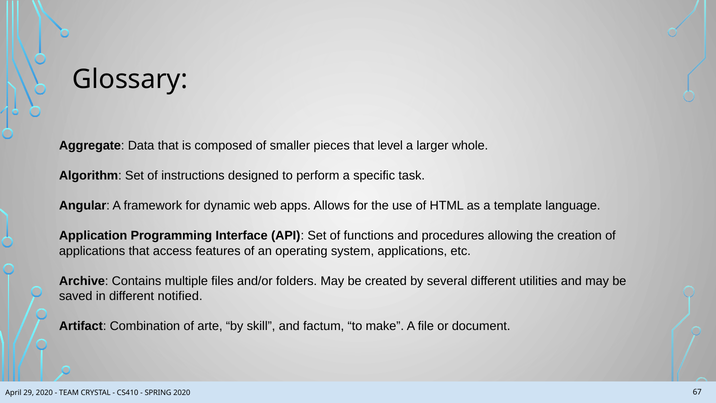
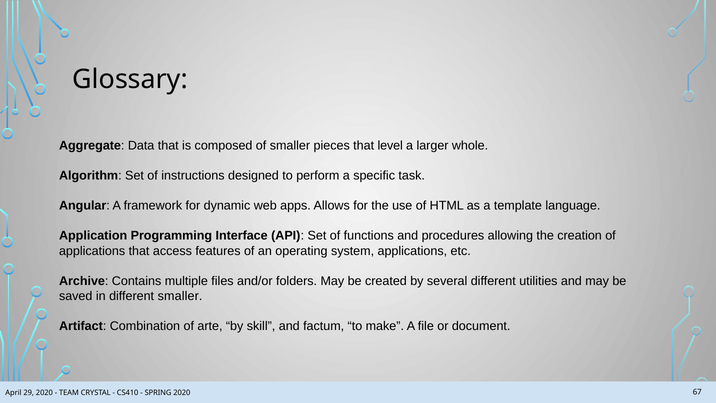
different notified: notified -> smaller (180, 296)
